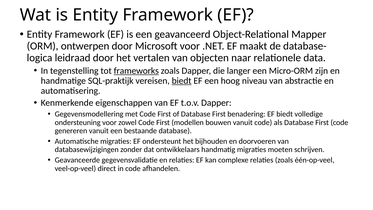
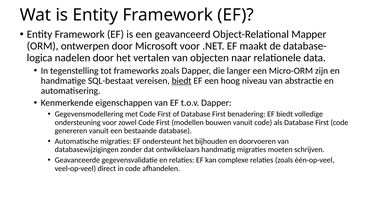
leidraad: leidraad -> nadelen (73, 58)
frameworks underline: present -> none (136, 71)
SQL-praktijk: SQL-praktijk -> SQL-bestaat (111, 81)
